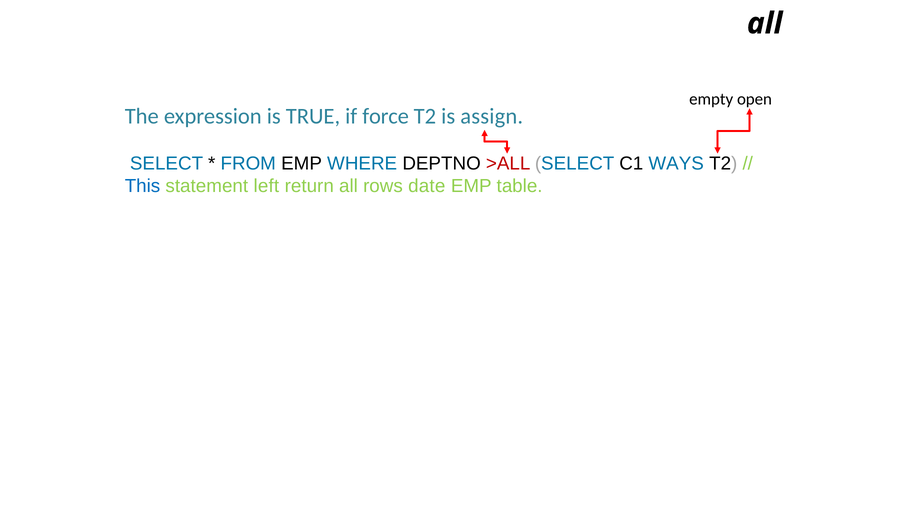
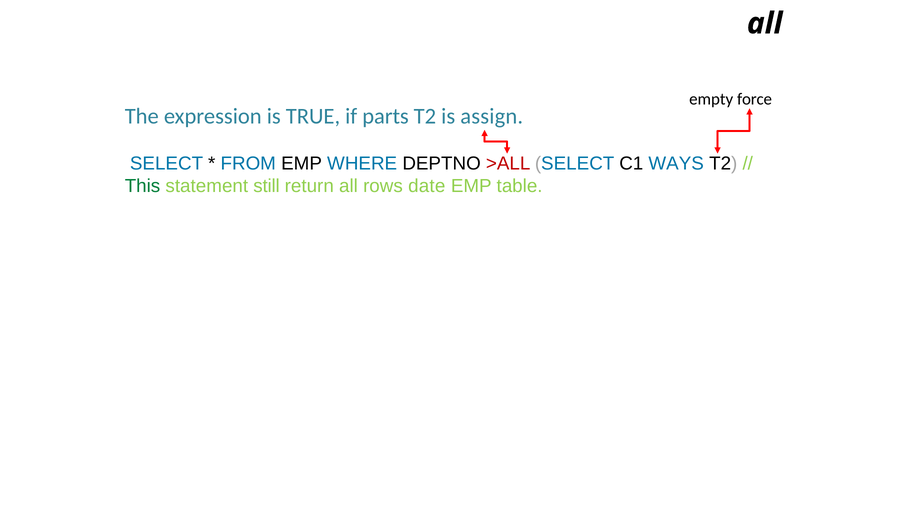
open: open -> force (754, 99)
force: force -> parts (386, 116)
This colour: blue -> green (142, 186)
left: left -> still (267, 186)
